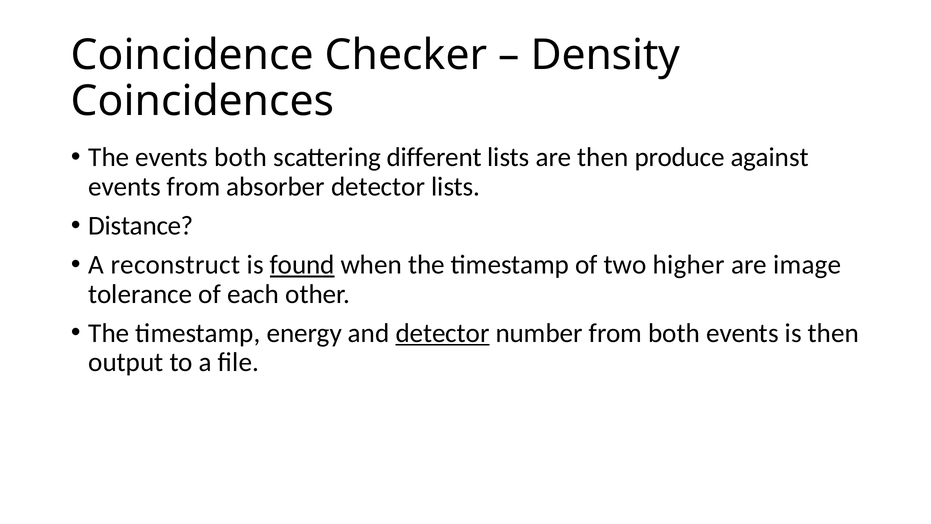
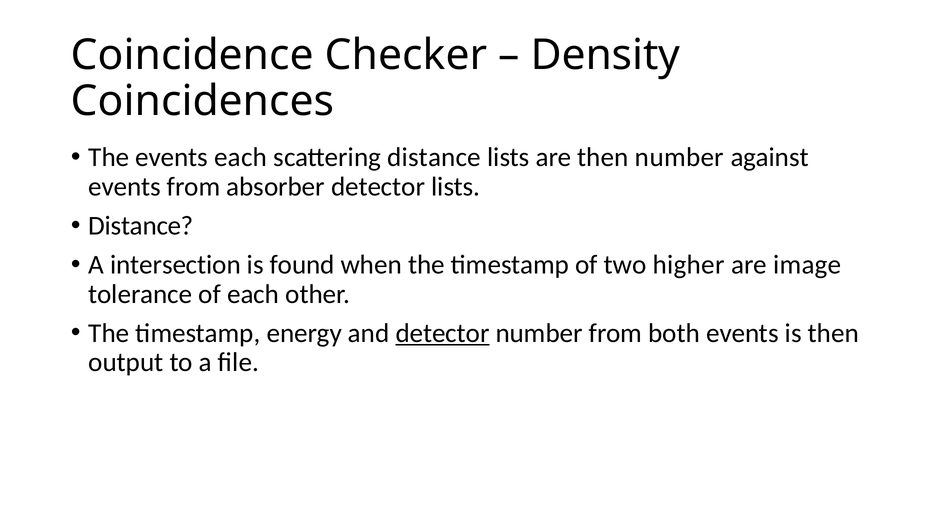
events both: both -> each (241, 157)
scattering different: different -> distance (434, 157)
then produce: produce -> number (679, 157)
reconstruct: reconstruct -> intersection (176, 265)
found underline: present -> none (302, 265)
